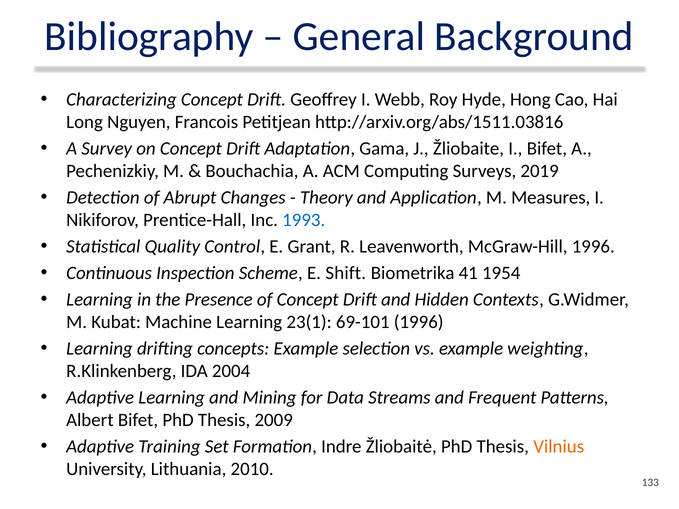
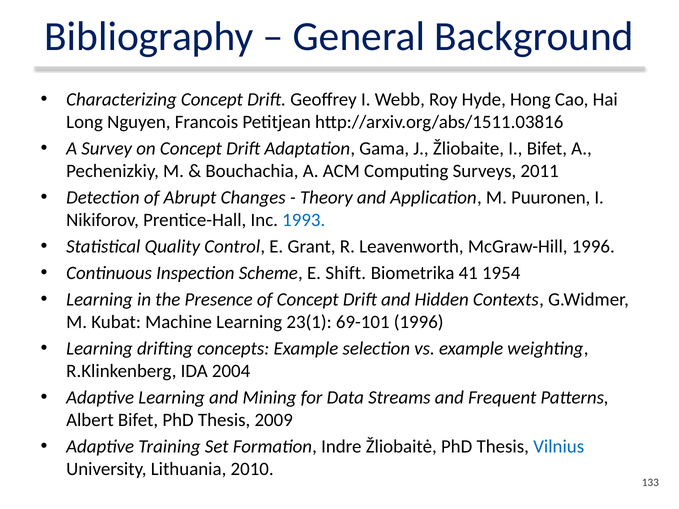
2019: 2019 -> 2011 (540, 171)
Measures: Measures -> Puuronen (551, 198)
Vilnius colour: orange -> blue (559, 447)
